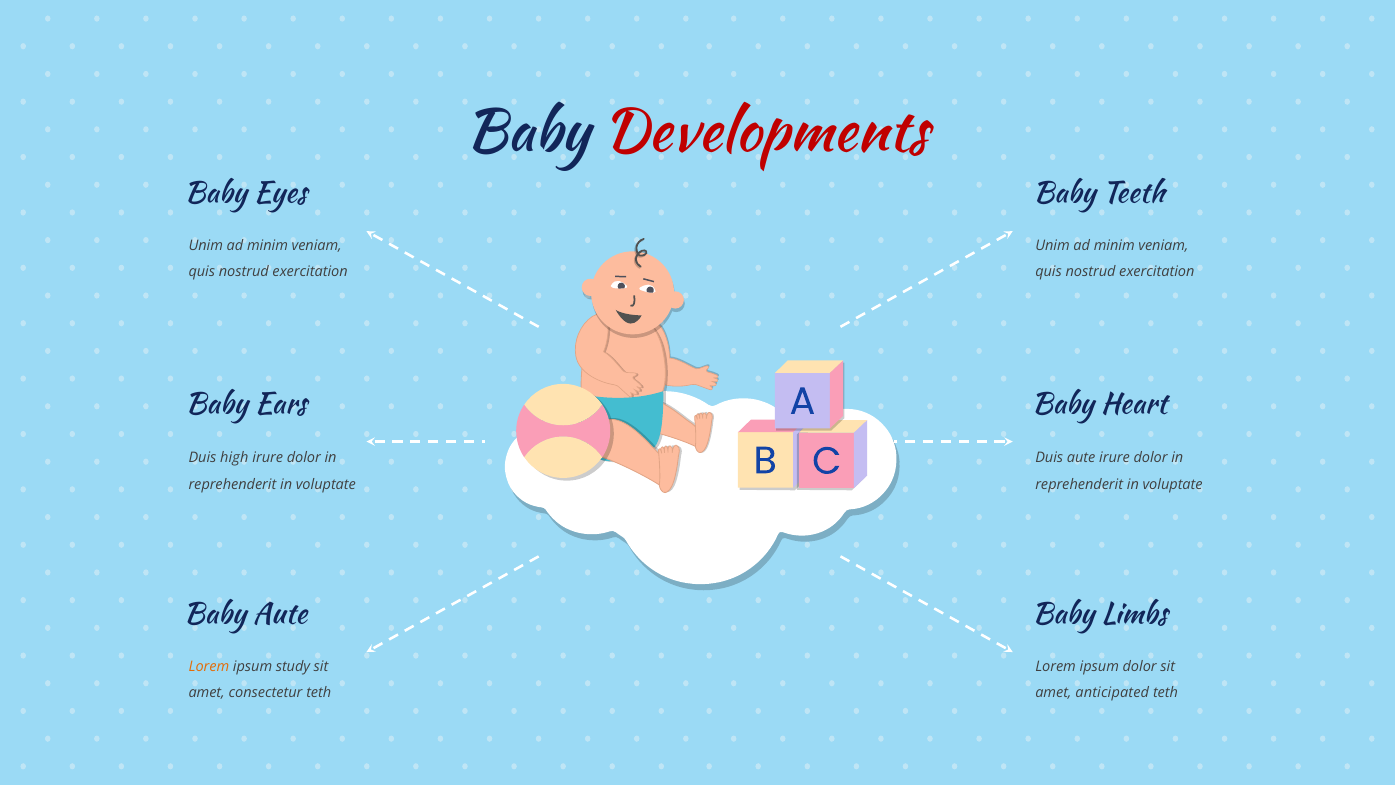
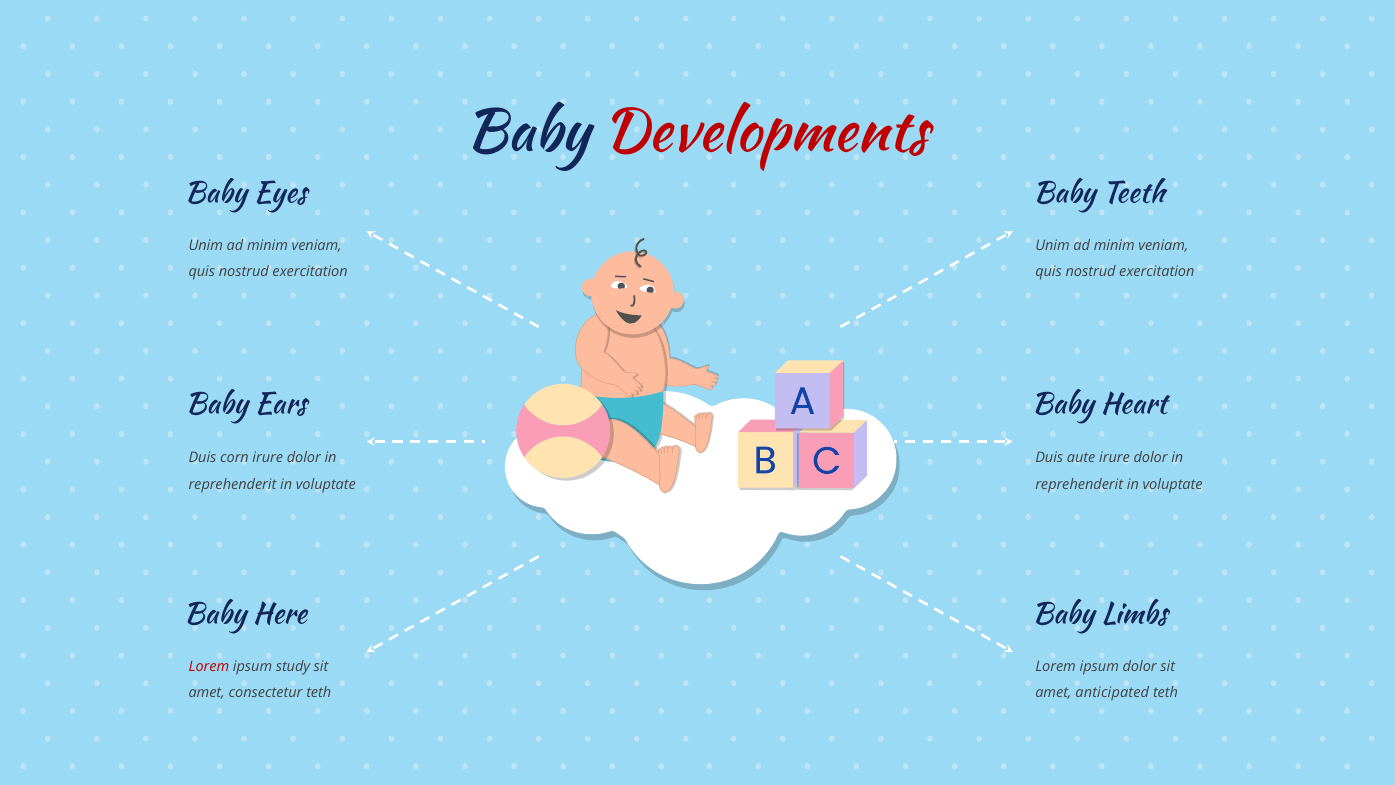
high: high -> corn (234, 458)
Baby Aute: Aute -> Here (280, 614)
Lorem colour: orange -> red (209, 666)
